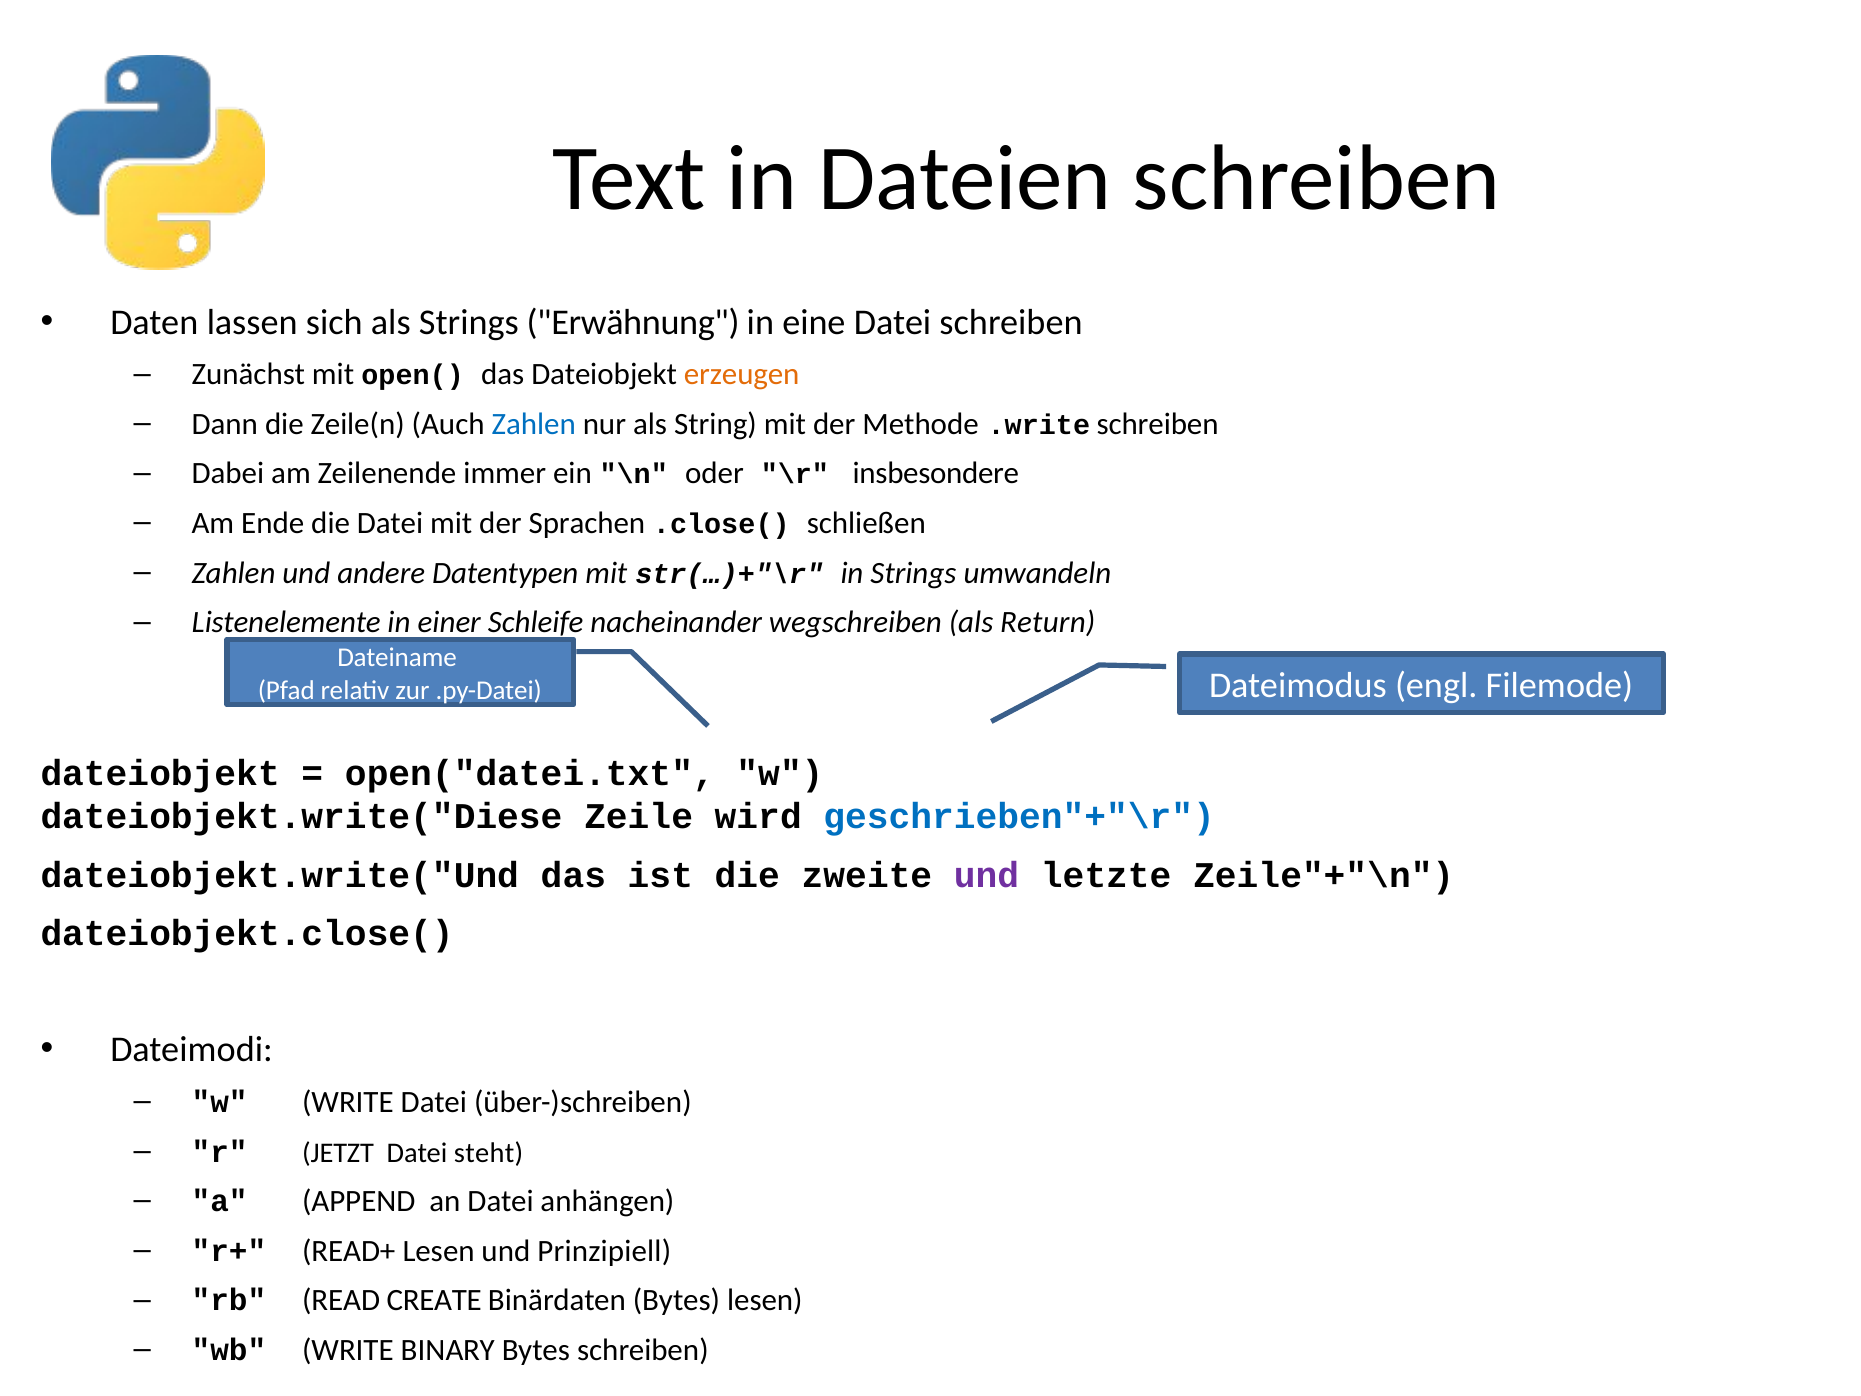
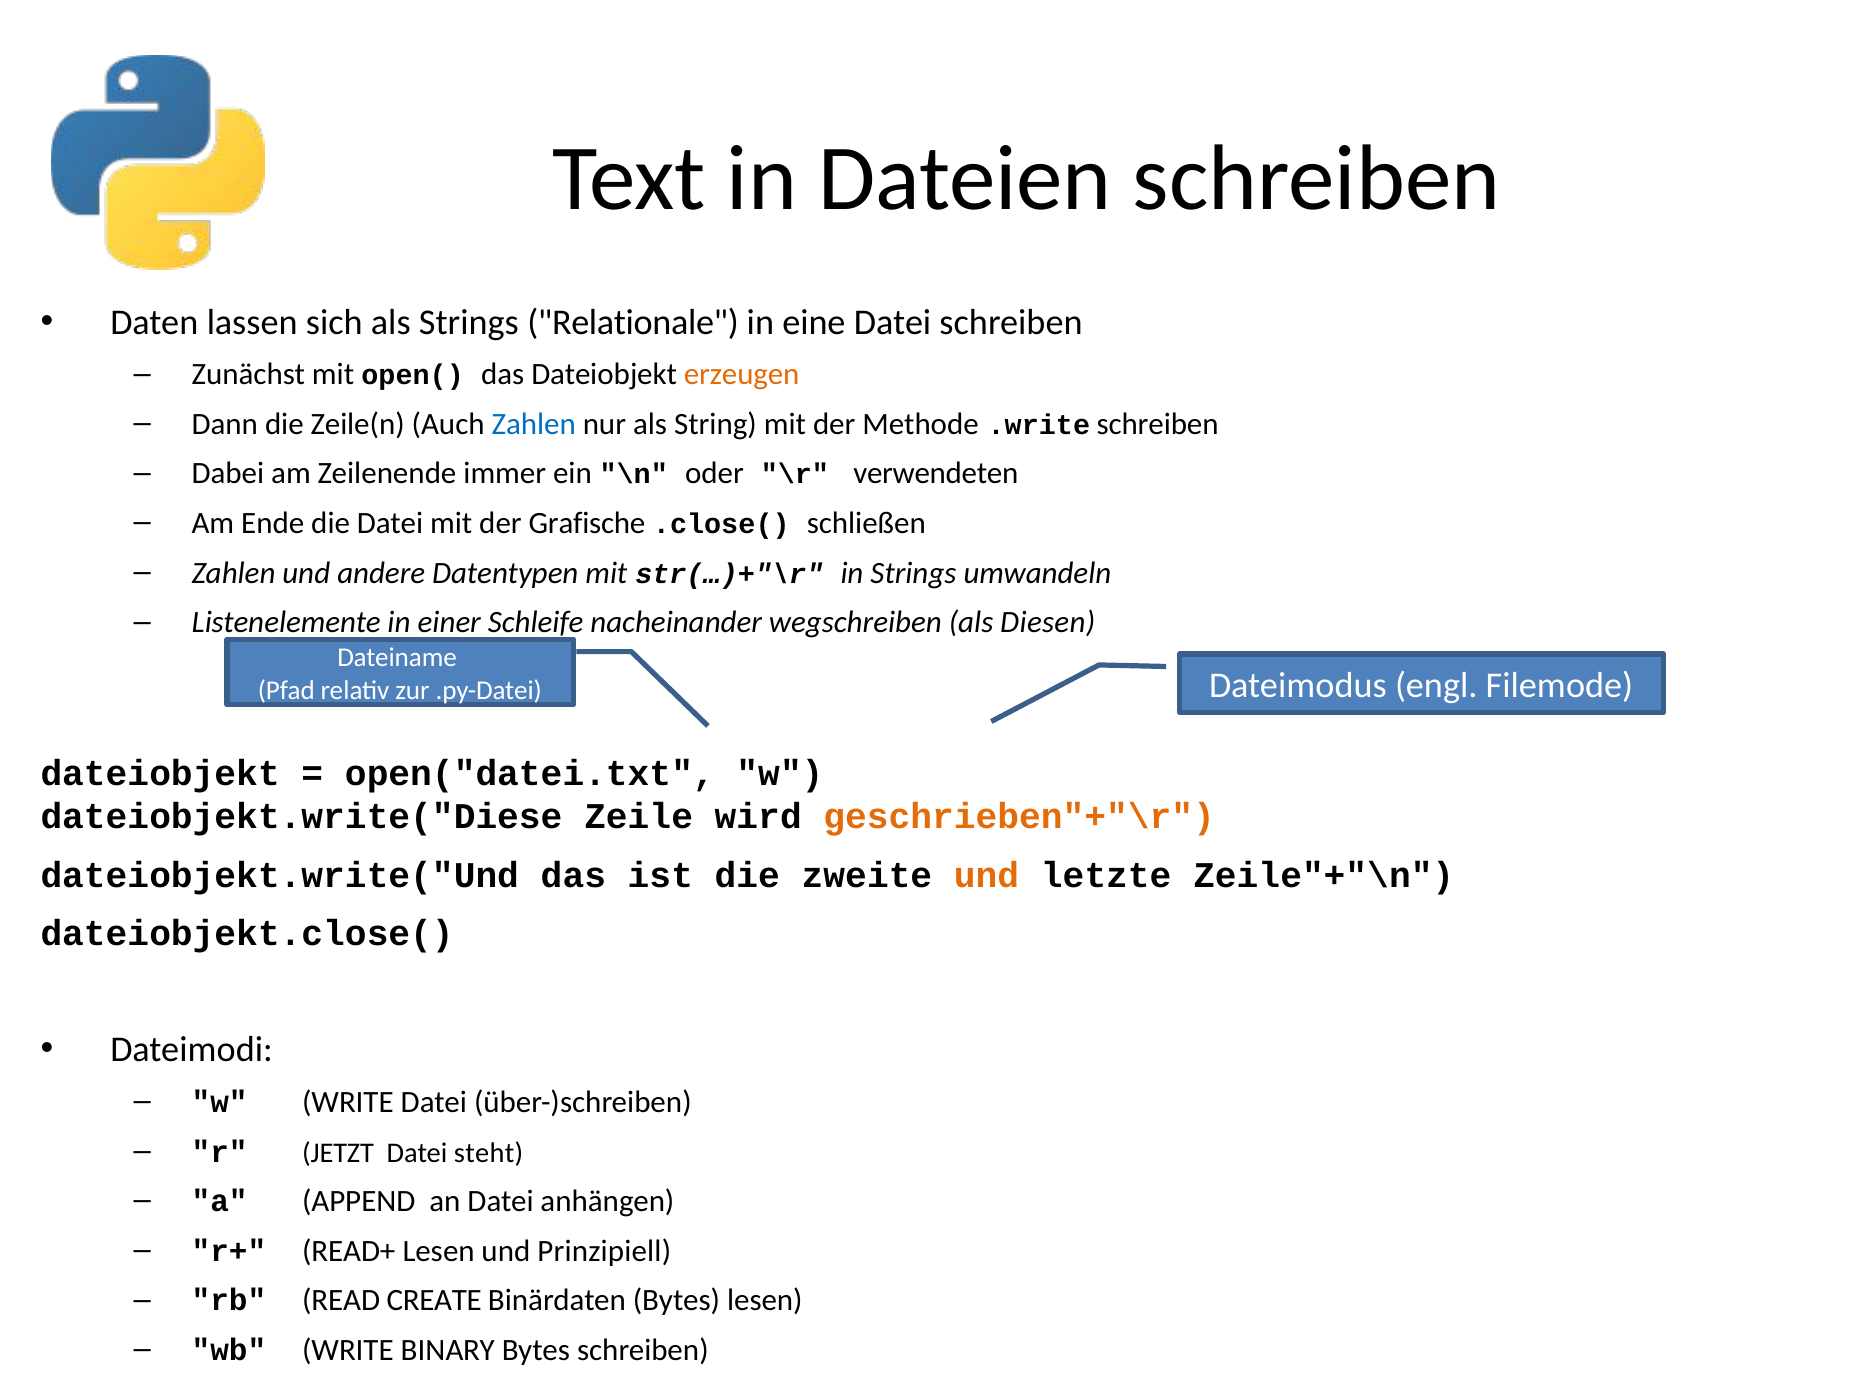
Erwähnung: Erwähnung -> Relationale (633, 322)
insbesondere: insbesondere -> verwendeten (936, 474)
Sprachen: Sprachen -> Grafische (587, 523)
Return: Return -> Diesen (1048, 622)
geschrieben"+"\r colour: blue -> orange (1019, 817)
und colour: purple -> orange (987, 875)
